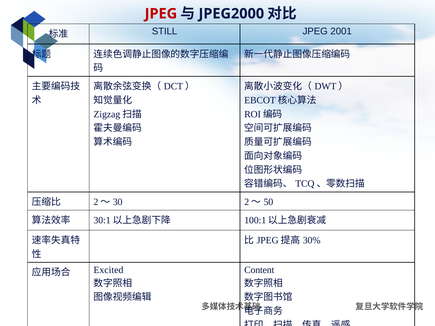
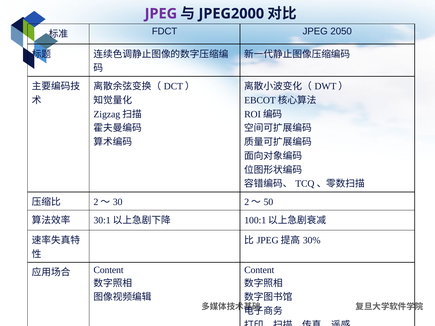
JPEG colour: red -> purple (161, 14)
STILL: STILL -> FDCT (165, 31)
2001: 2001 -> 2050 (341, 31)
Excited: Excited -> Content (109, 270)
